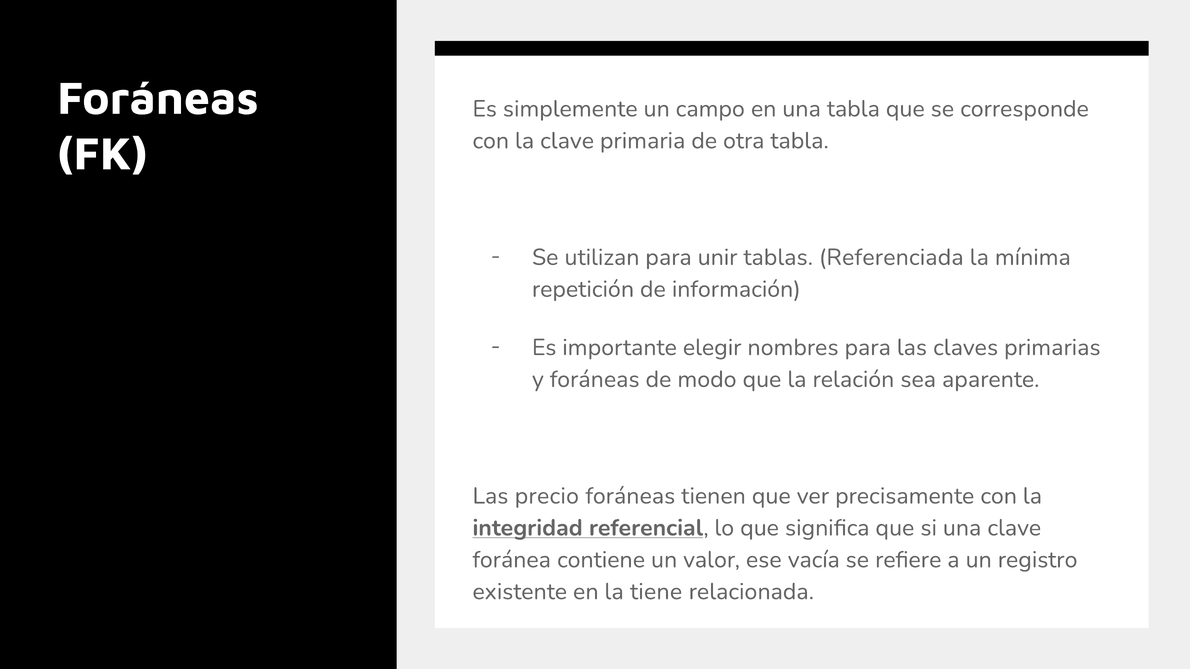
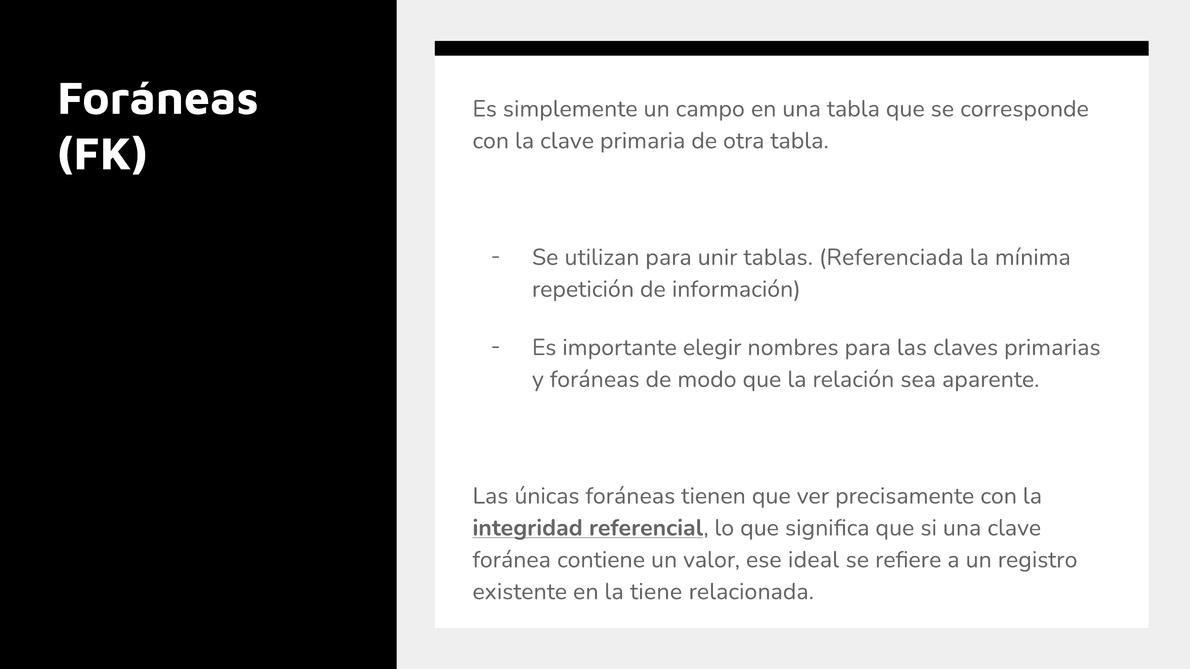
precio: precio -> únicas (547, 496)
vacía: vacía -> ideal (814, 560)
